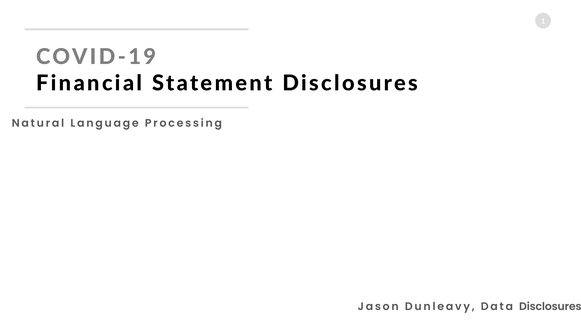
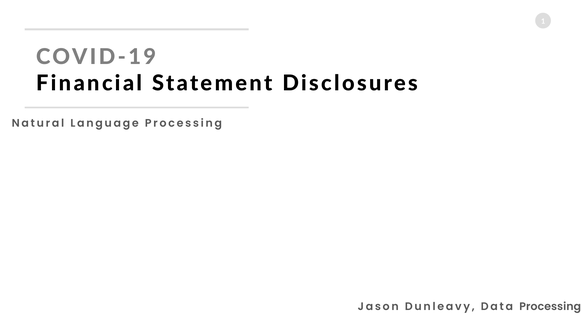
Data Disclosures: Disclosures -> Processing (550, 307)
